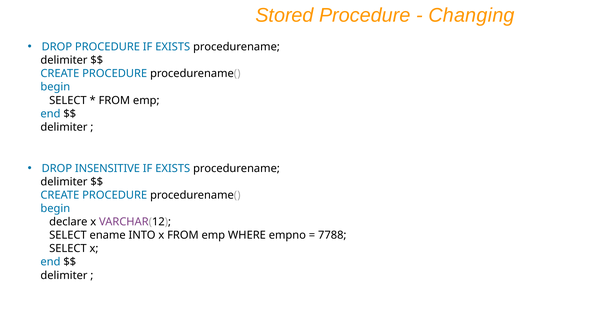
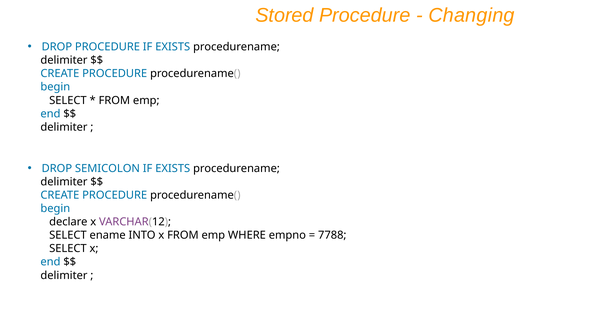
INSENSITIVE: INSENSITIVE -> SEMICOLON (107, 169)
